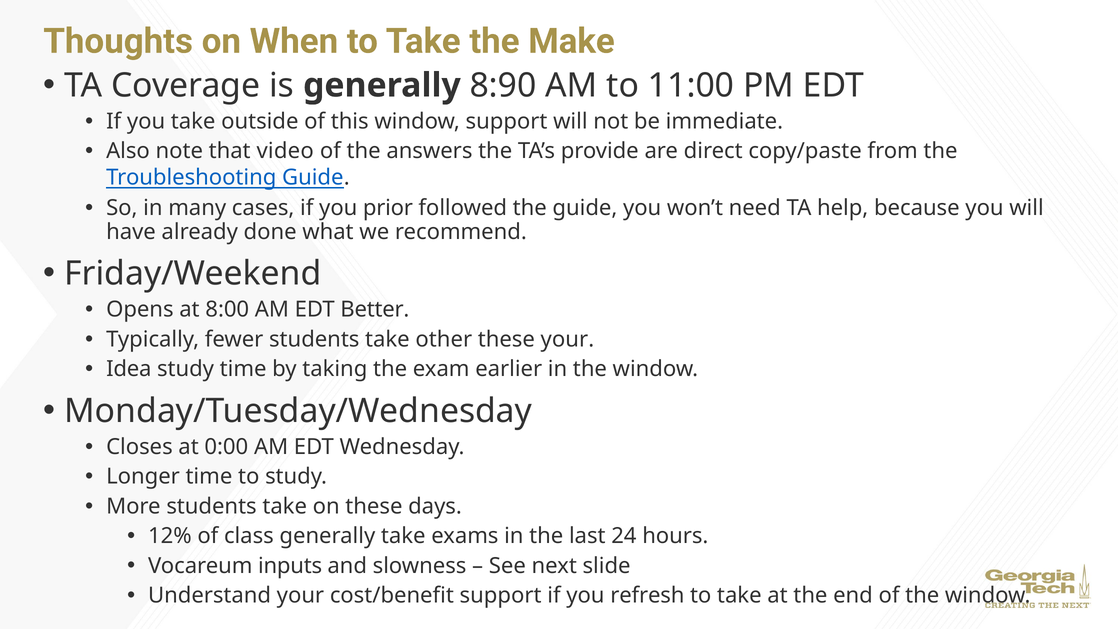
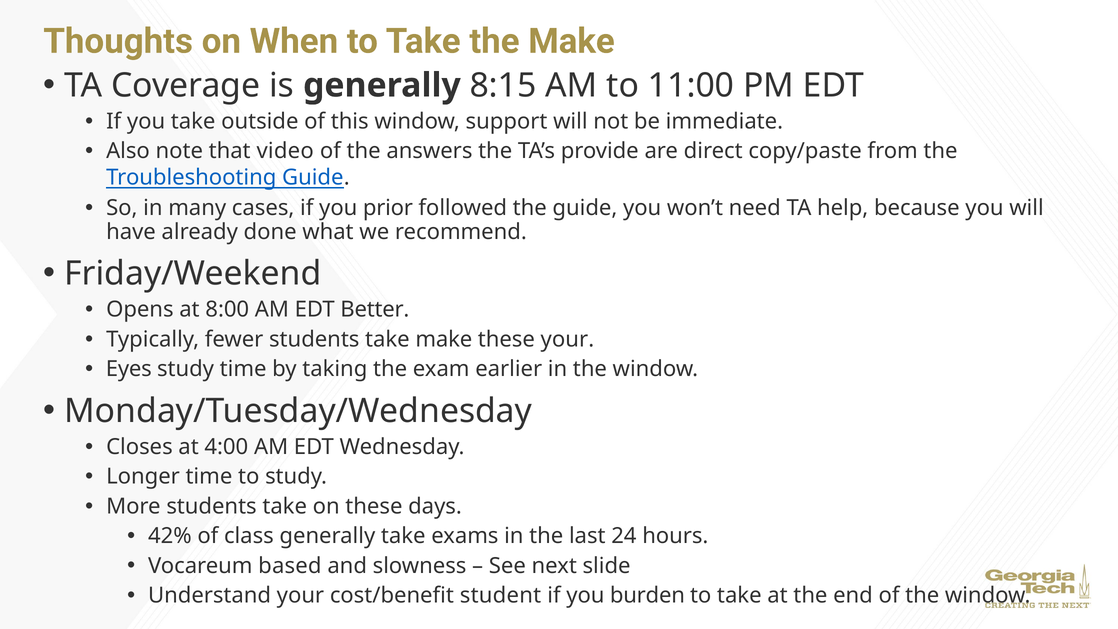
8:90: 8:90 -> 8:15 (503, 85)
take other: other -> make (444, 339)
Idea: Idea -> Eyes (129, 369)
0:00: 0:00 -> 4:00 (226, 447)
12%: 12% -> 42% (170, 536)
inputs: inputs -> based (290, 566)
cost/benefit support: support -> student (500, 595)
refresh: refresh -> burden (647, 595)
